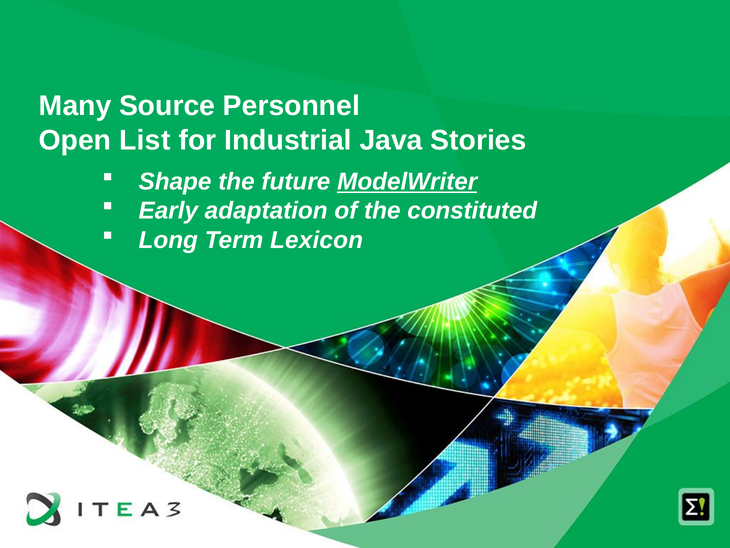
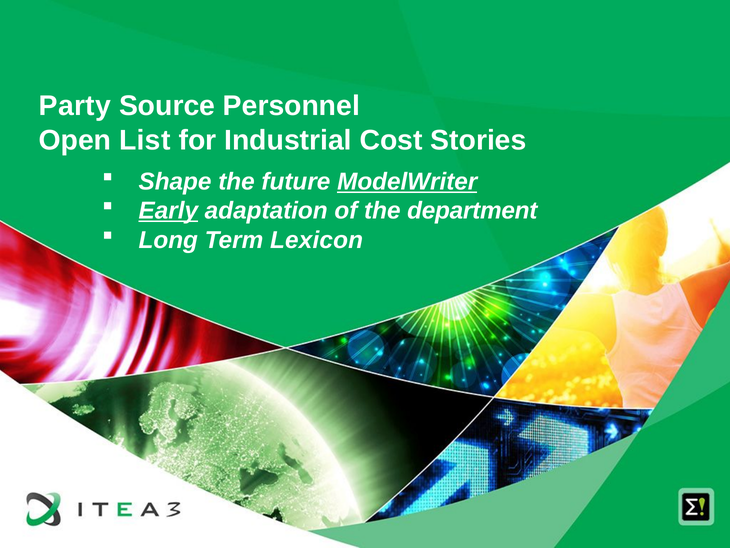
Many: Many -> Party (75, 106)
Java: Java -> Cost (391, 140)
Early underline: none -> present (168, 211)
constituted: constituted -> department (472, 211)
